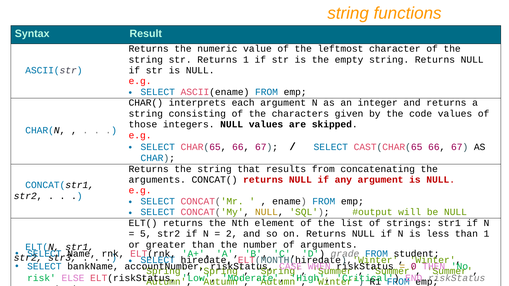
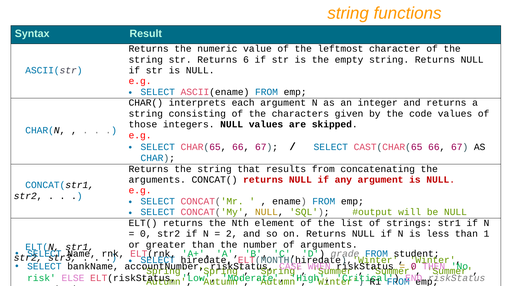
Returns 1: 1 -> 6 (246, 60)
5: 5 -> 0 (146, 234)
